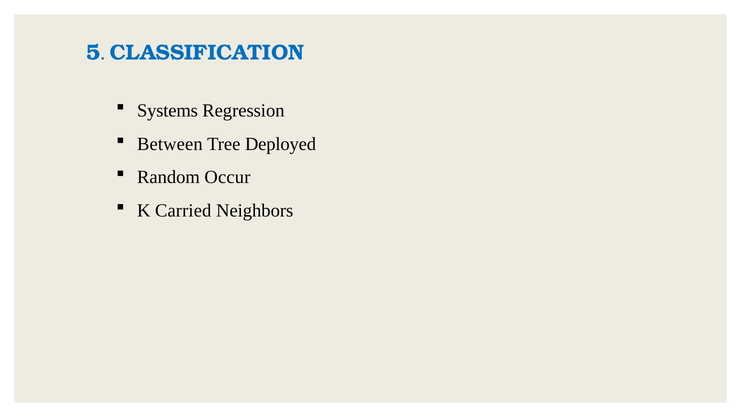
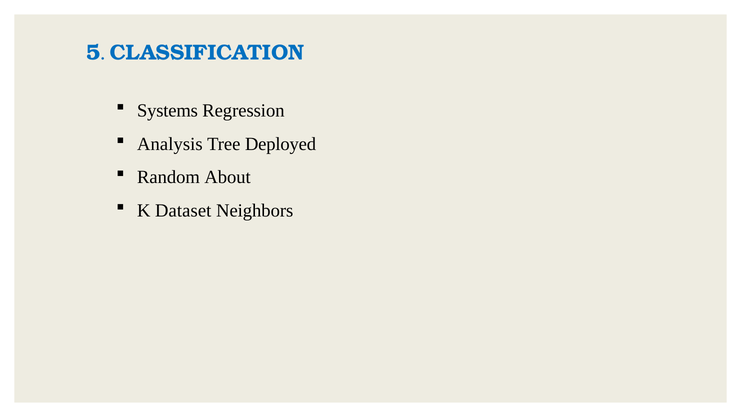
Between: Between -> Analysis (170, 144)
Occur: Occur -> About (228, 177)
Carried: Carried -> Dataset (183, 211)
